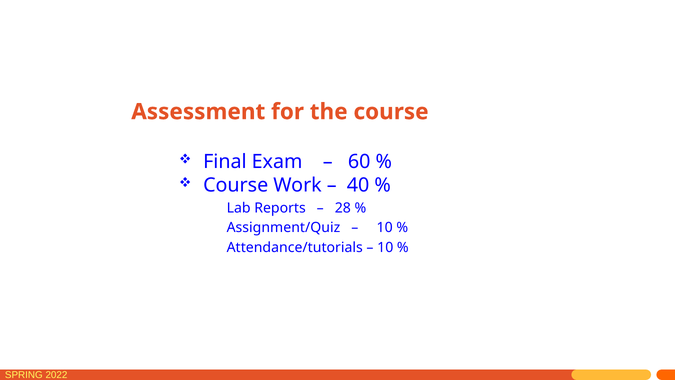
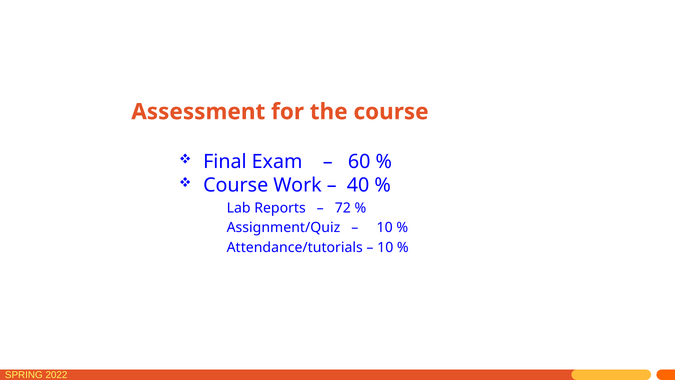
28: 28 -> 72 (343, 208)
